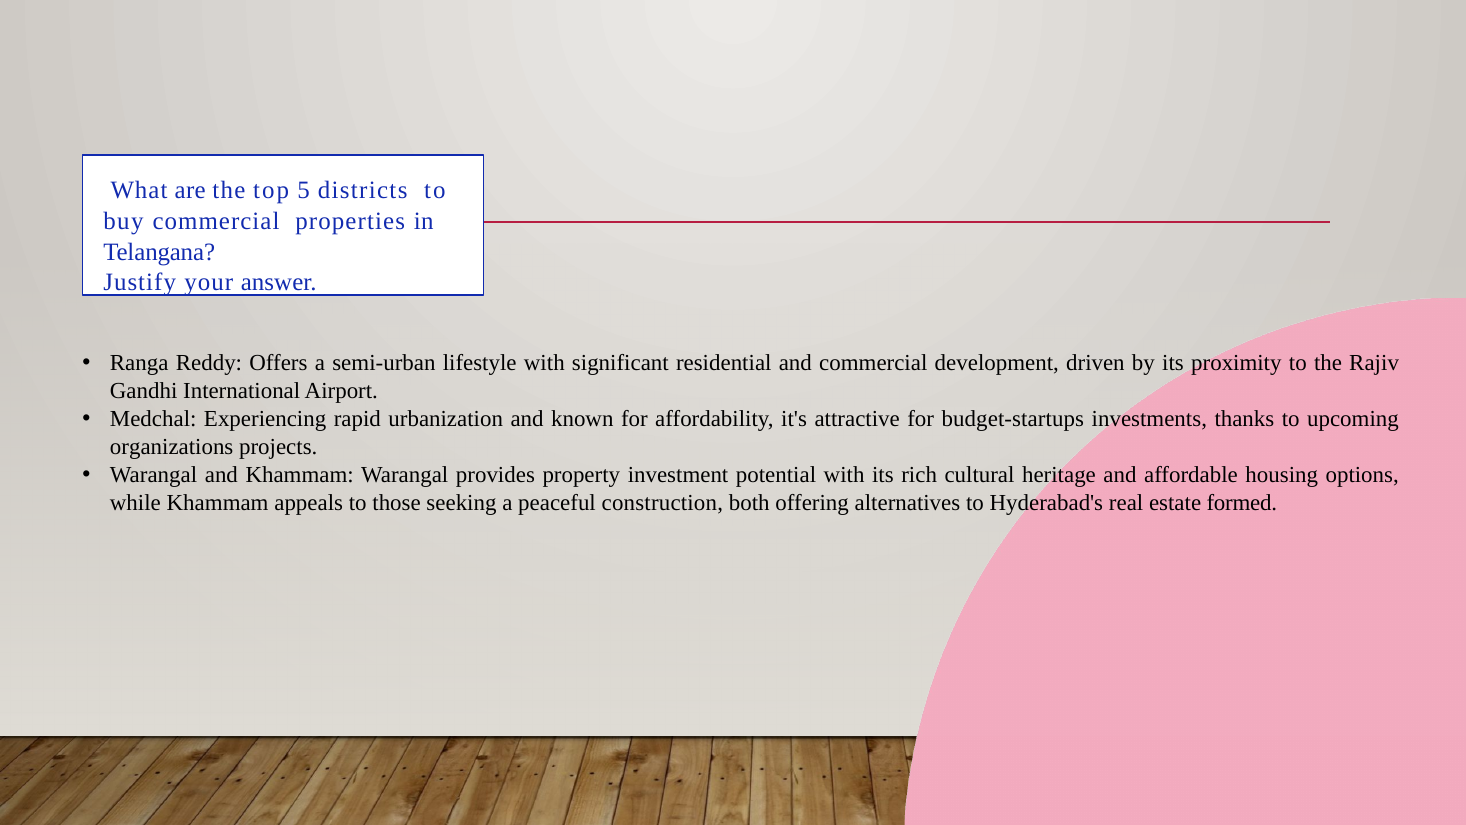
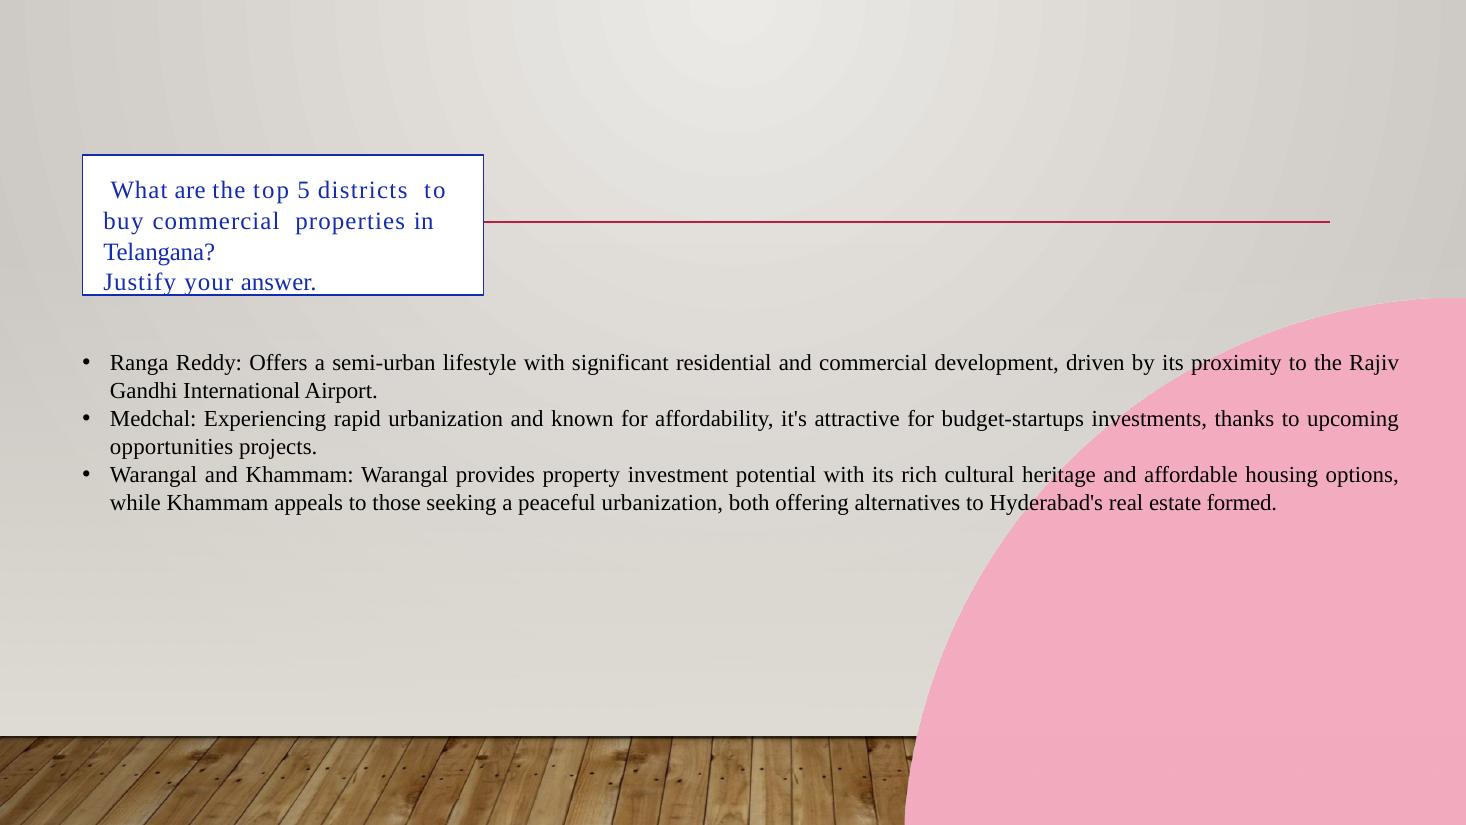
organizations: organizations -> opportunities (172, 446)
peaceful construction: construction -> urbanization (662, 502)
